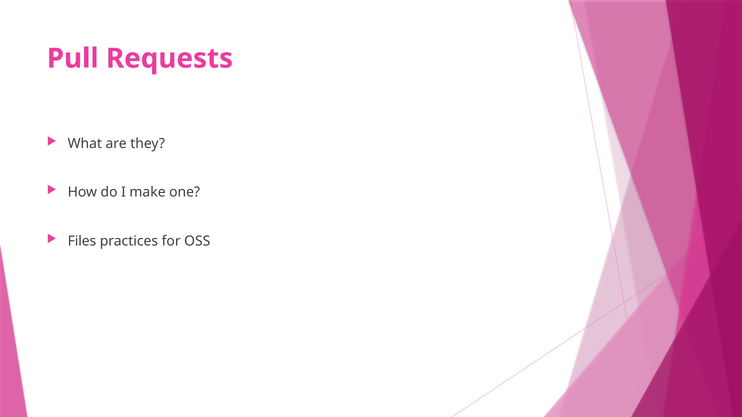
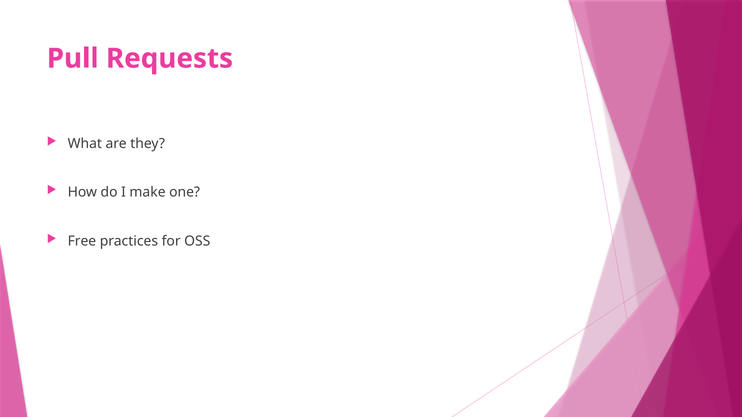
Files: Files -> Free (82, 241)
